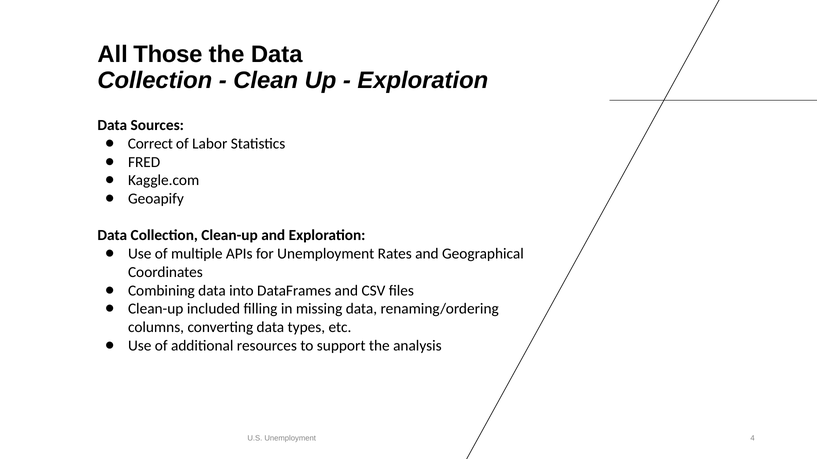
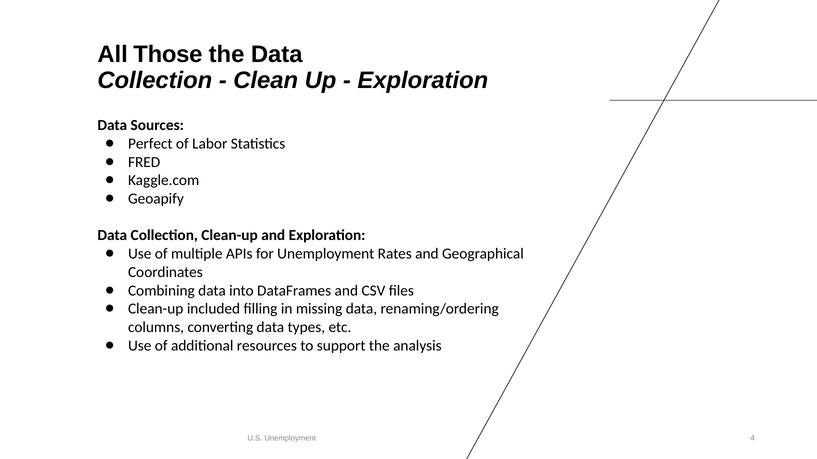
Correct: Correct -> Perfect (150, 144)
